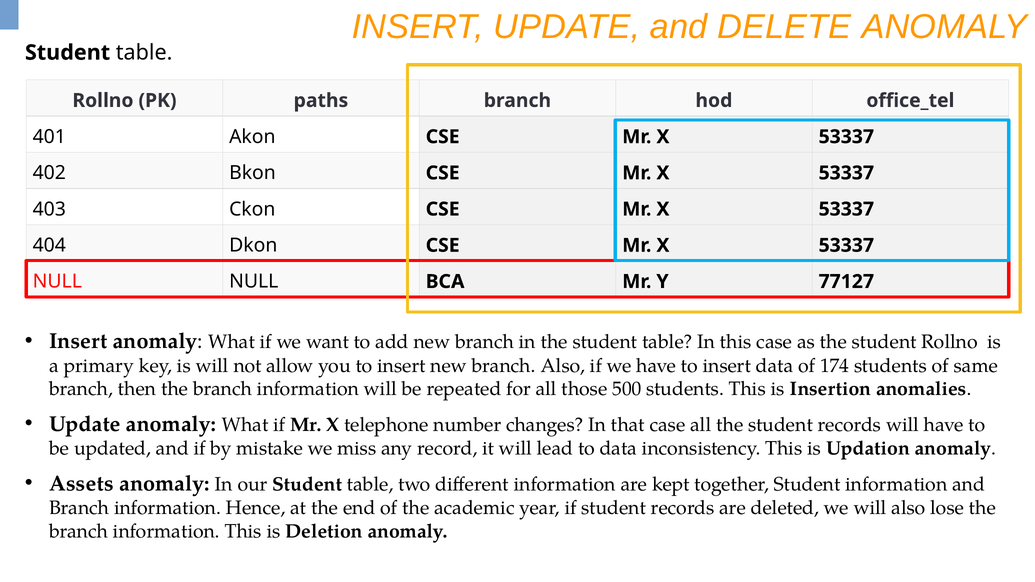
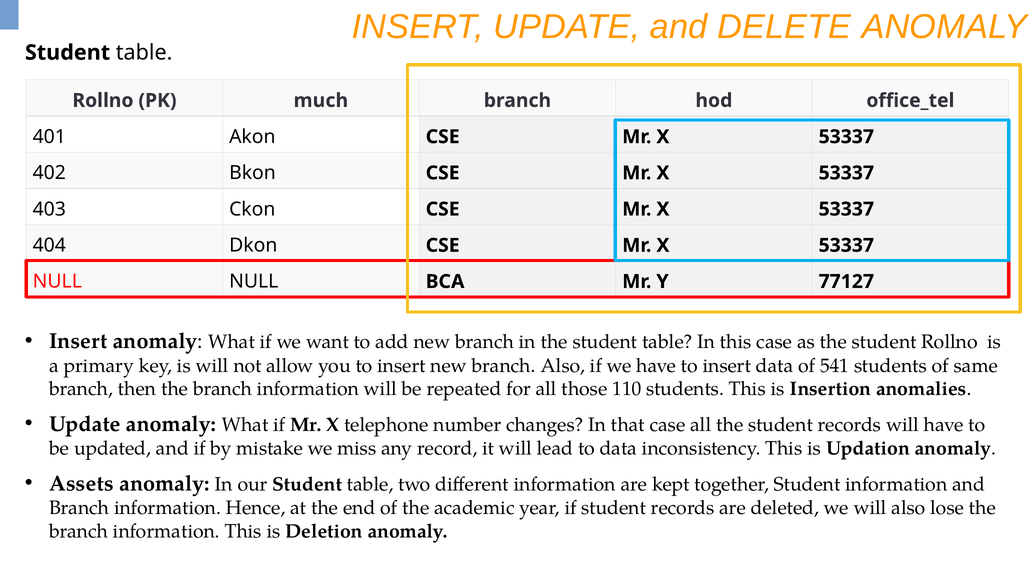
paths: paths -> much (321, 101)
174: 174 -> 541 (835, 366)
500: 500 -> 110 (627, 389)
